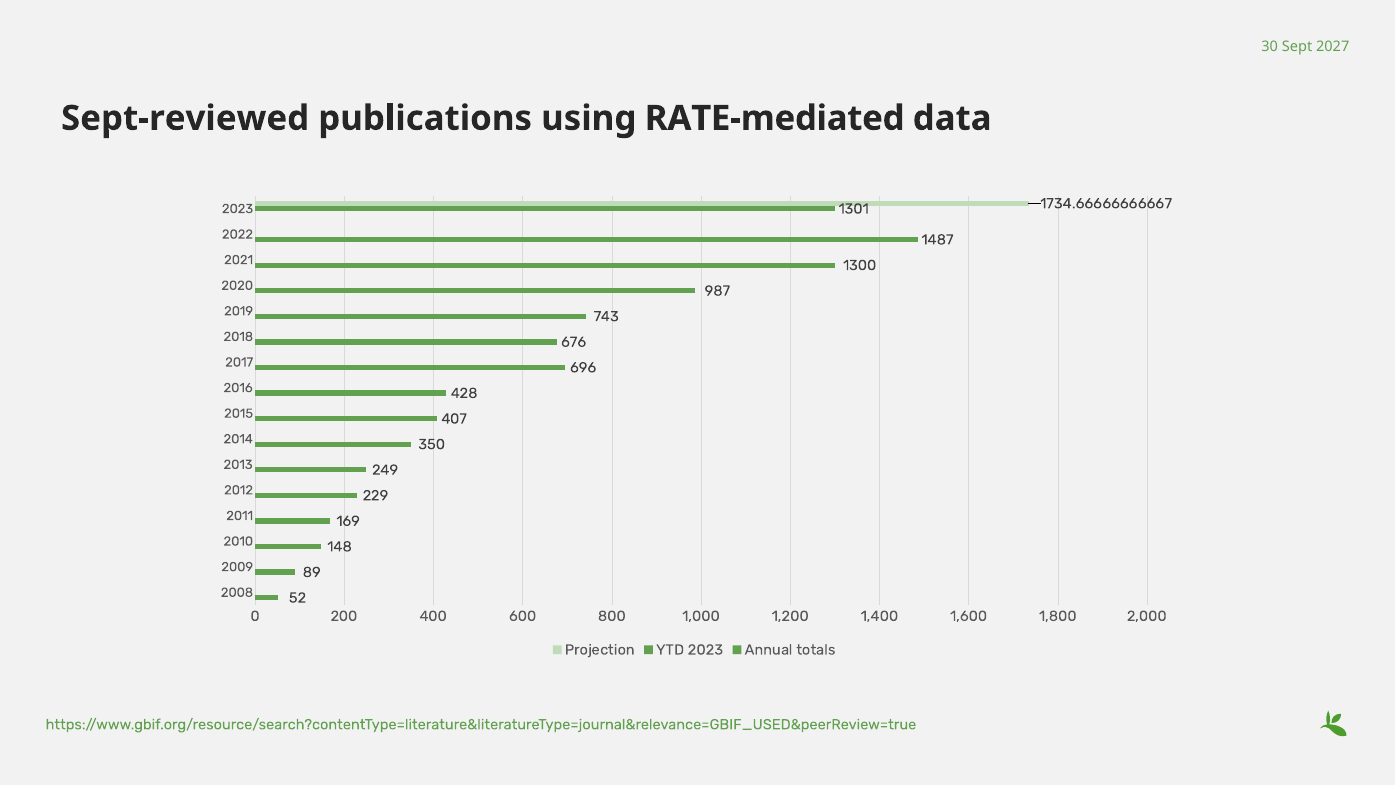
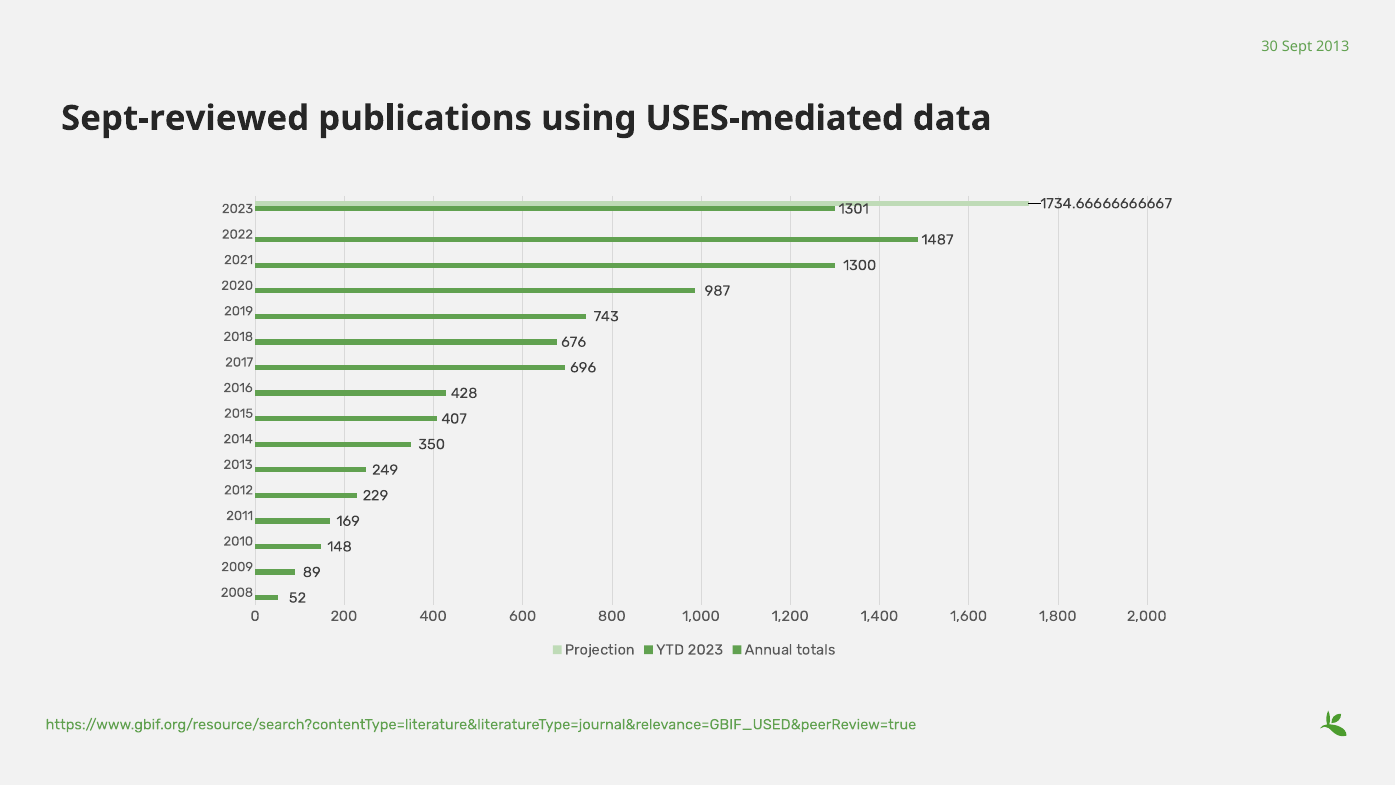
Sept 2027: 2027 -> 2013 (1333, 47)
RATE-mediated: RATE-mediated -> USES-mediated (775, 118)
